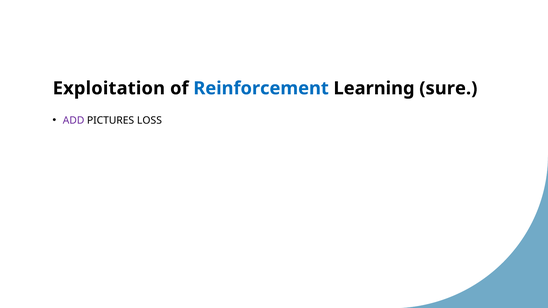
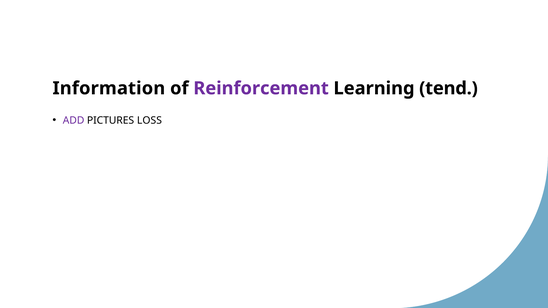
Exploitation: Exploitation -> Information (109, 88)
Reinforcement colour: blue -> purple (261, 88)
sure: sure -> tend (448, 88)
